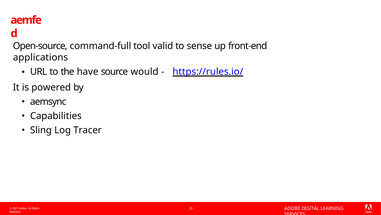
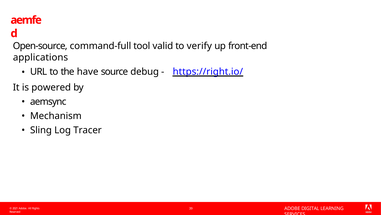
sense: sense -> verify (199, 46)
would: would -> debug (145, 71)
https://rules.io/: https://rules.io/ -> https://right.io/ (208, 71)
Capabilities: Capabilities -> Mechanism (56, 116)
